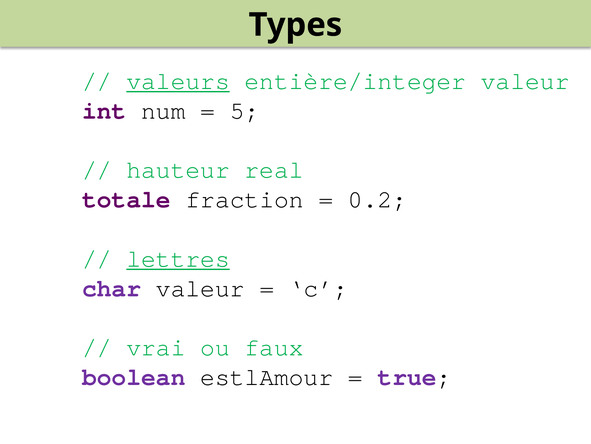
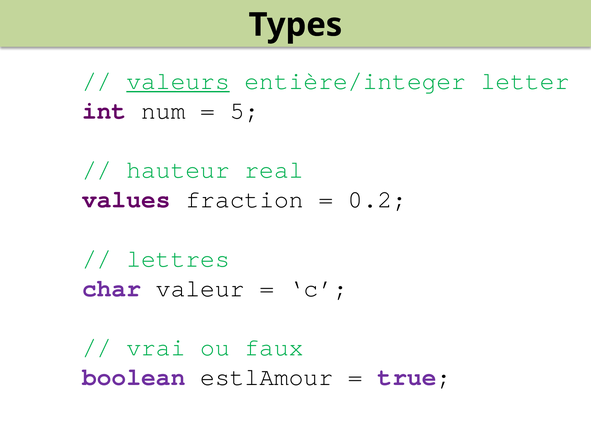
entière/integer valeur: valeur -> letter (525, 81)
totale: totale -> values (126, 199)
lettres underline: present -> none (178, 258)
